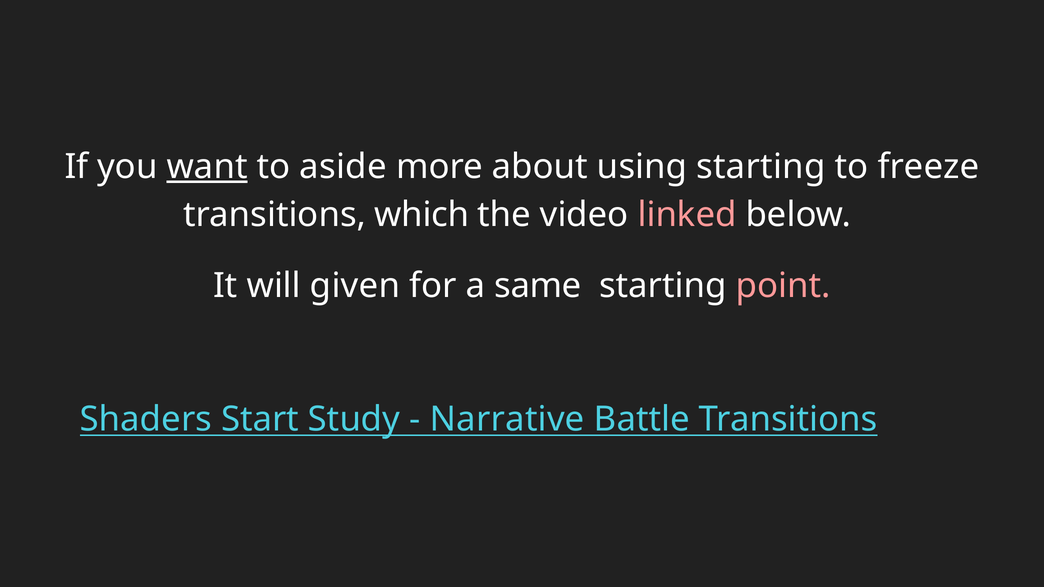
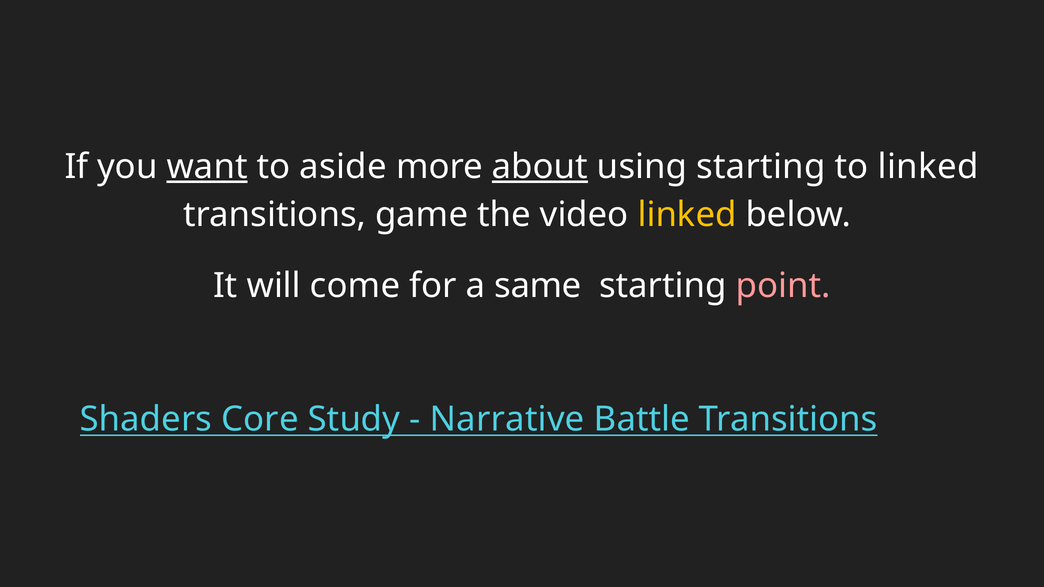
about underline: none -> present (540, 167)
to freeze: freeze -> linked (928, 167)
which: which -> game (422, 215)
linked colour: pink -> yellow (687, 215)
given: given -> come (355, 286)
Start: Start -> Core (260, 420)
